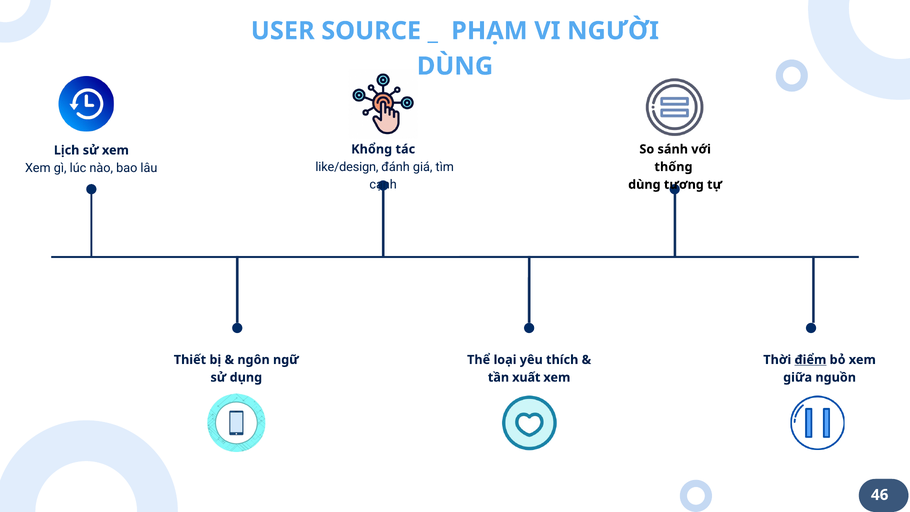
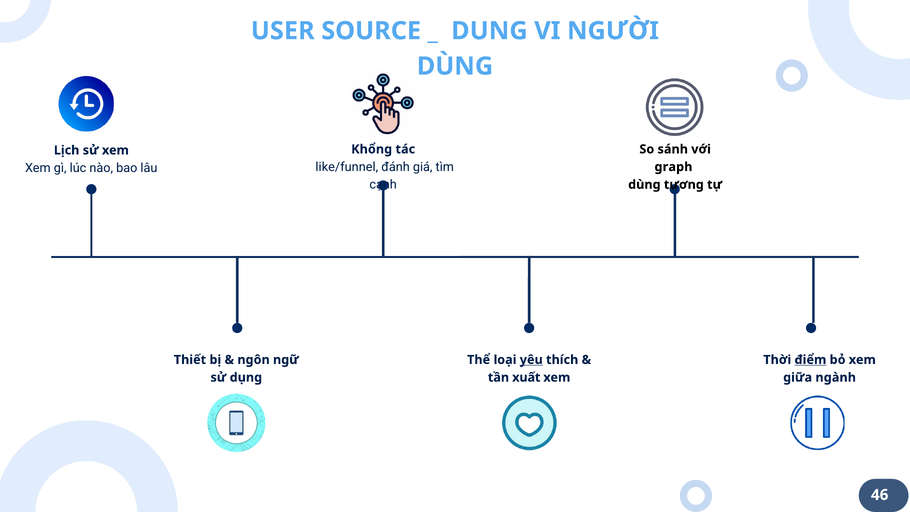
PHẠM: PHẠM -> DUNG (489, 31)
like/design: like/design -> like/funnel (347, 167)
thống: thống -> graph (673, 167)
yêu underline: none -> present (531, 360)
nguồn: nguồn -> ngành (836, 377)
